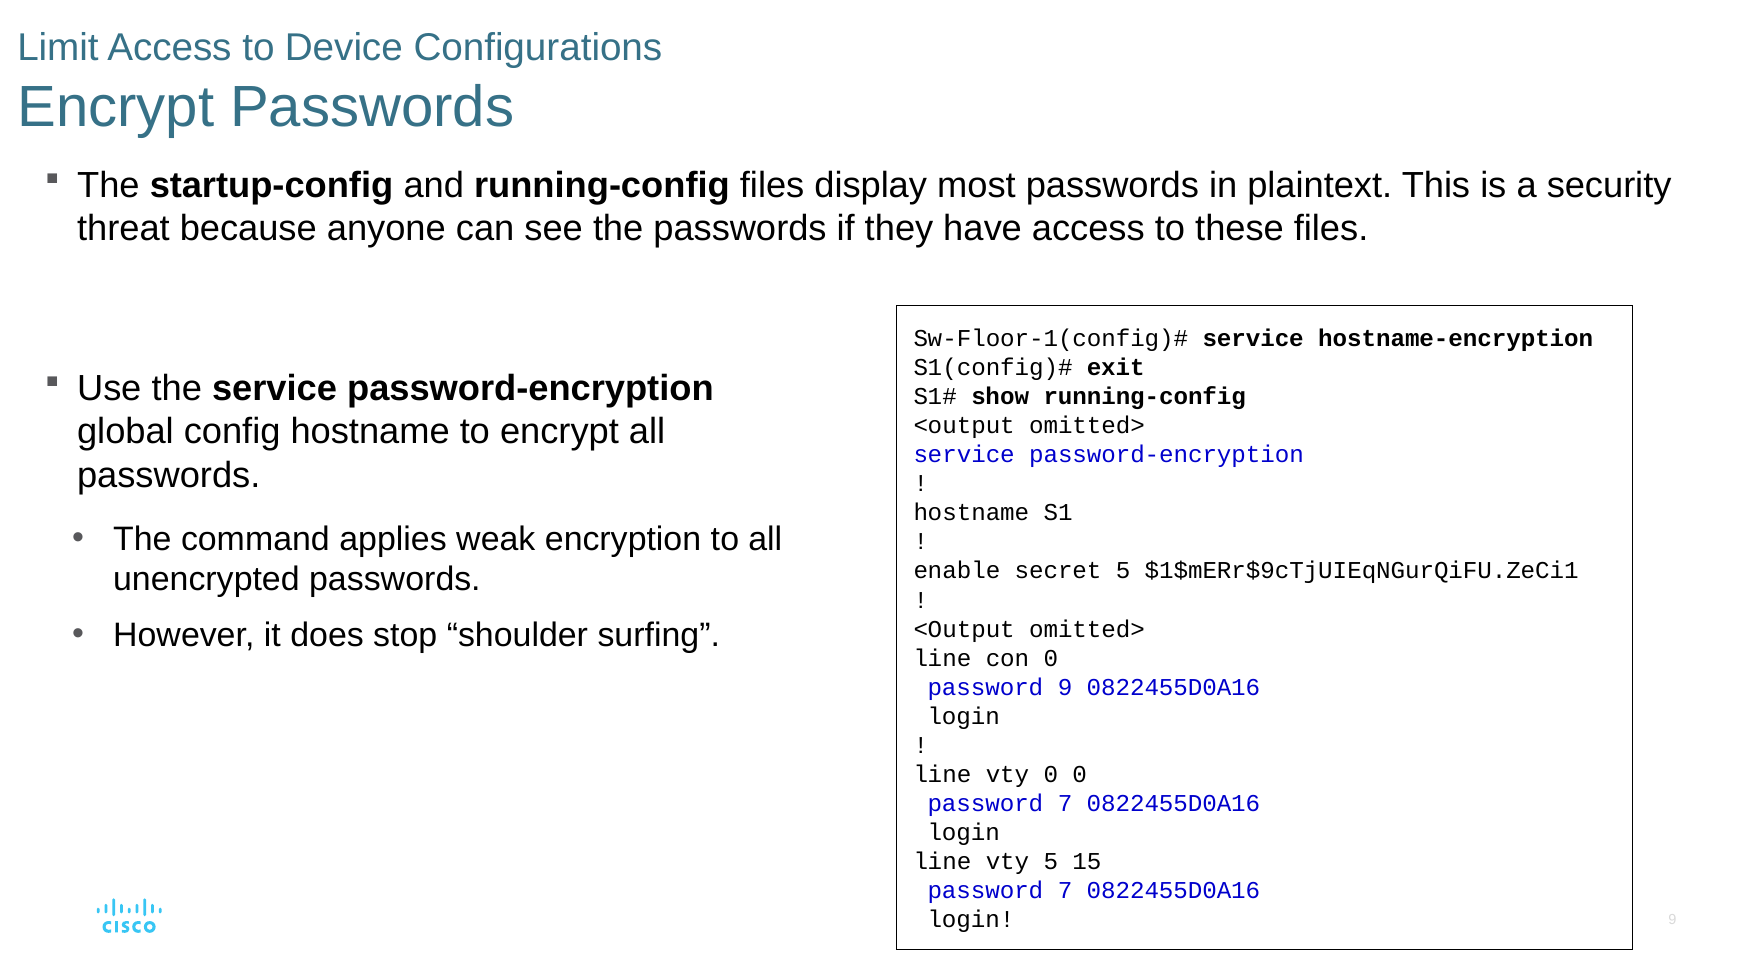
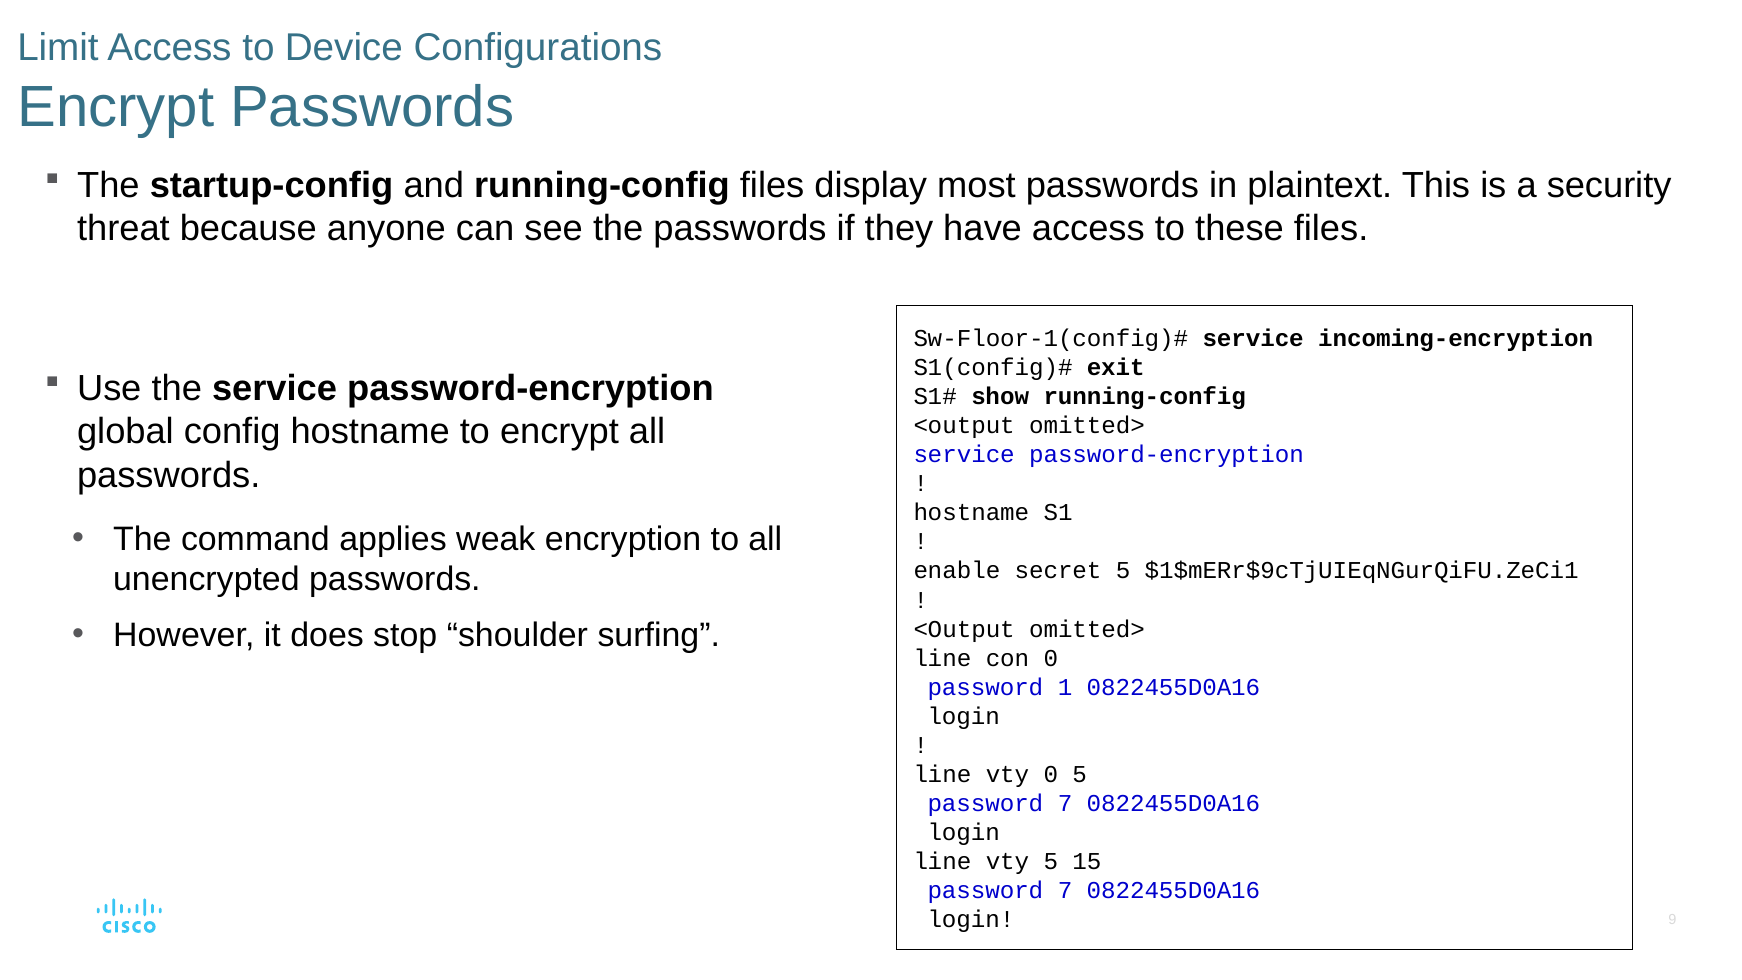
hostname-encryption: hostname-encryption -> incoming-encryption (1456, 338)
password 9: 9 -> 1 (1065, 687)
0 0: 0 -> 5 (1080, 774)
